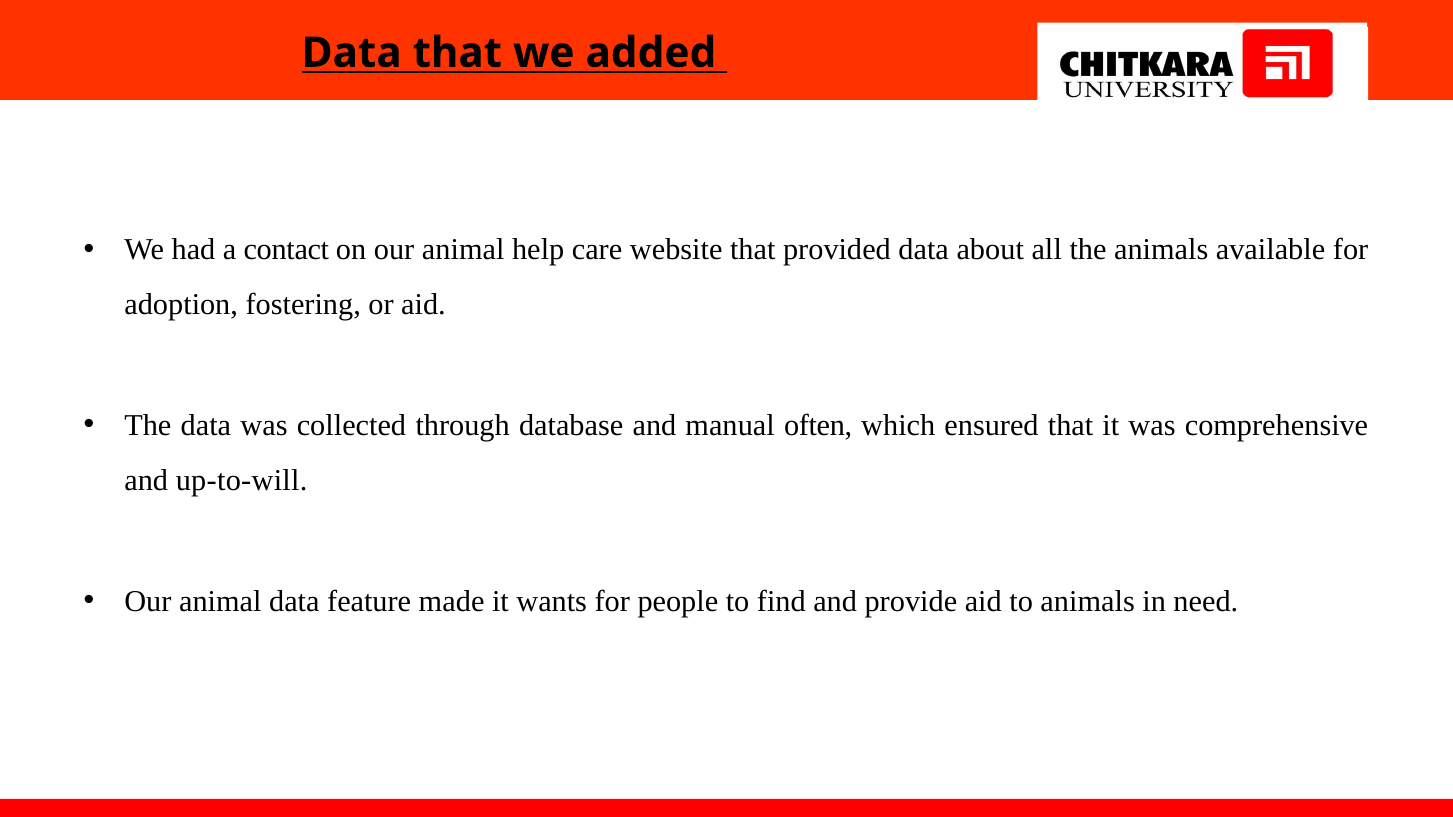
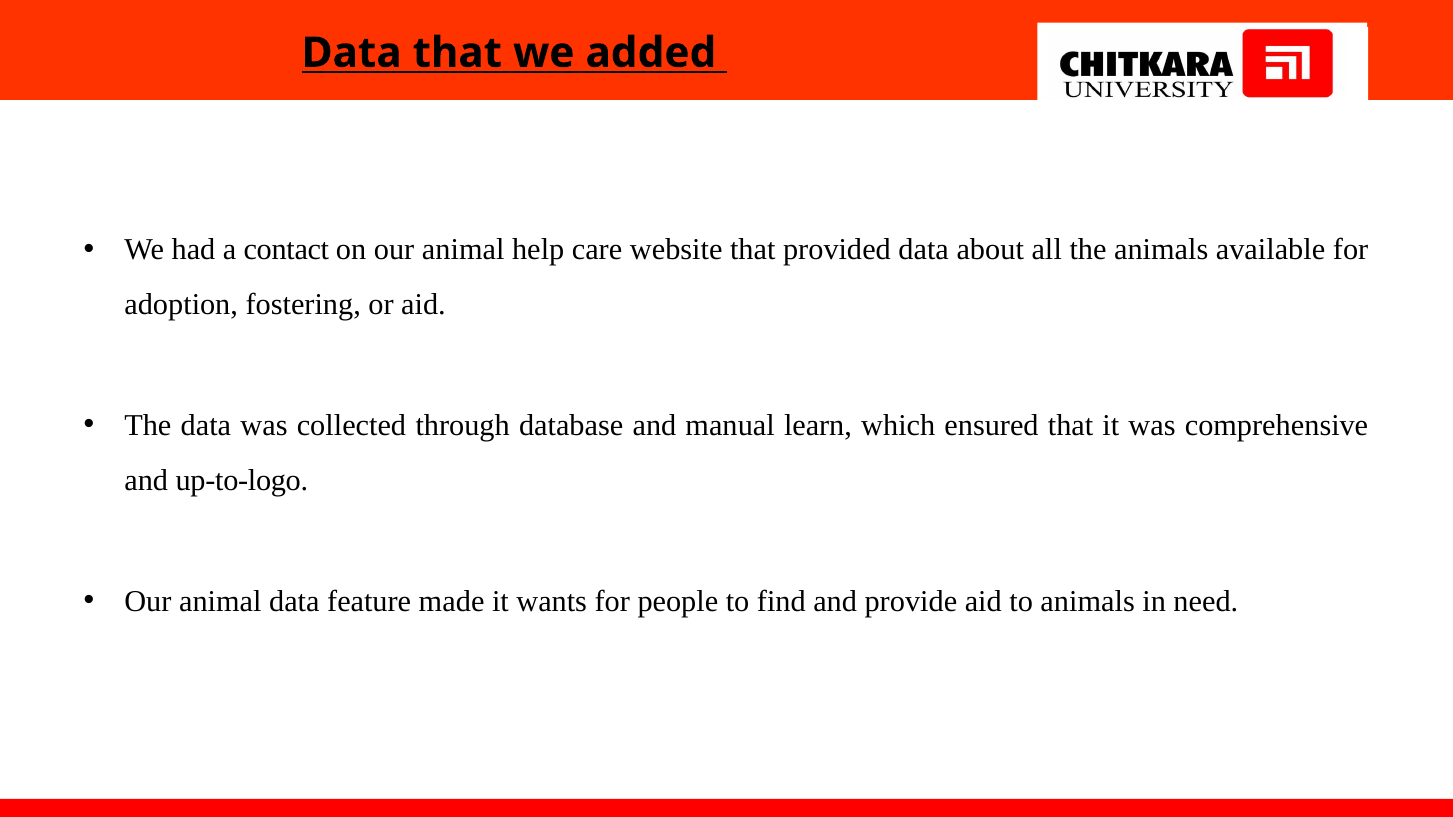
often: often -> learn (818, 426)
up-to-will: up-to-will -> up-to-logo (242, 480)
